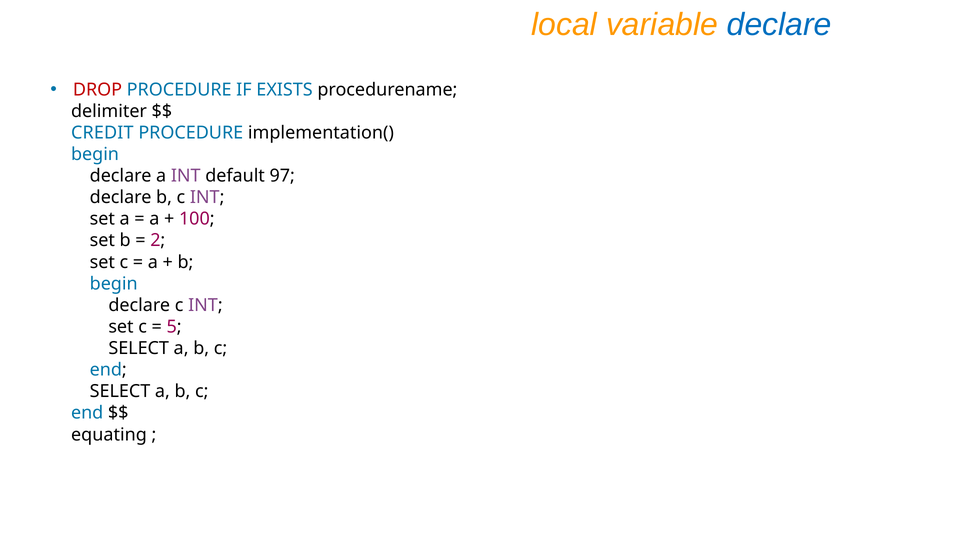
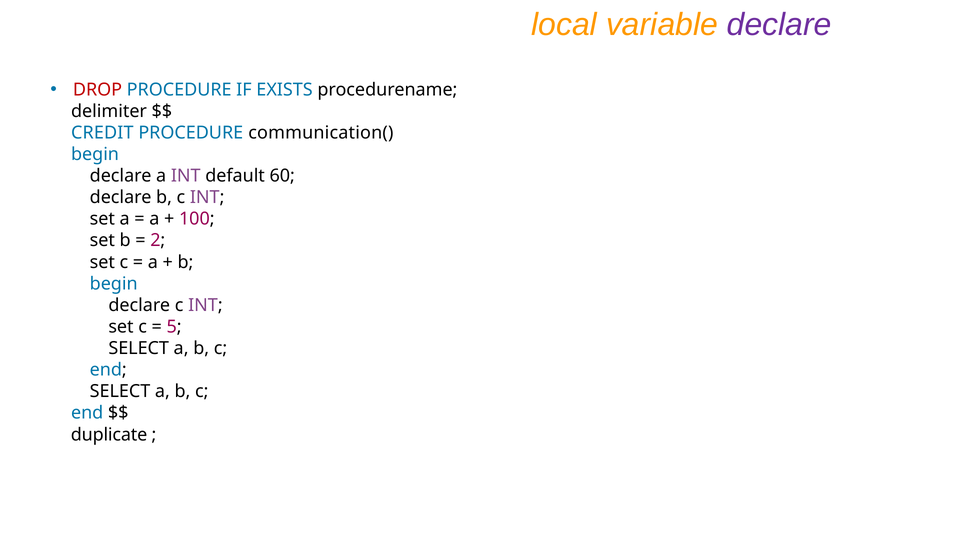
declare colour: blue -> purple (779, 25)
implementation(: implementation( -> communication( (321, 133)
97: 97 -> 60 (282, 176)
equating: equating -> duplicate (109, 435)
